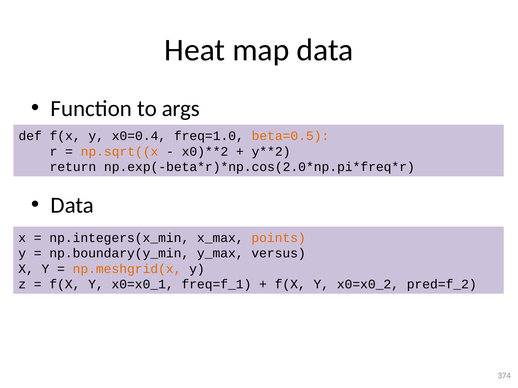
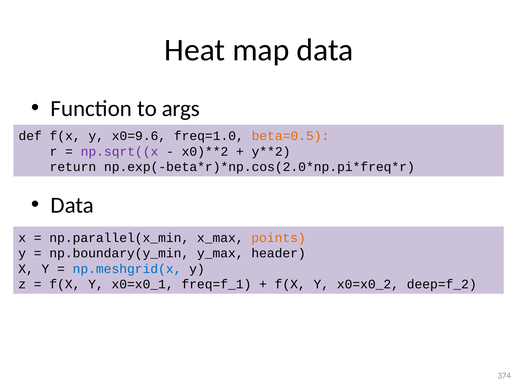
x0=0.4: x0=0.4 -> x0=9.6 (139, 136)
np.sqrt((x colour: orange -> purple (120, 152)
np.integers(x_min: np.integers(x_min -> np.parallel(x_min (119, 238)
versus: versus -> header (279, 254)
np.meshgrid(x colour: orange -> blue (127, 269)
pred=f_2: pred=f_2 -> deep=f_2 (442, 285)
